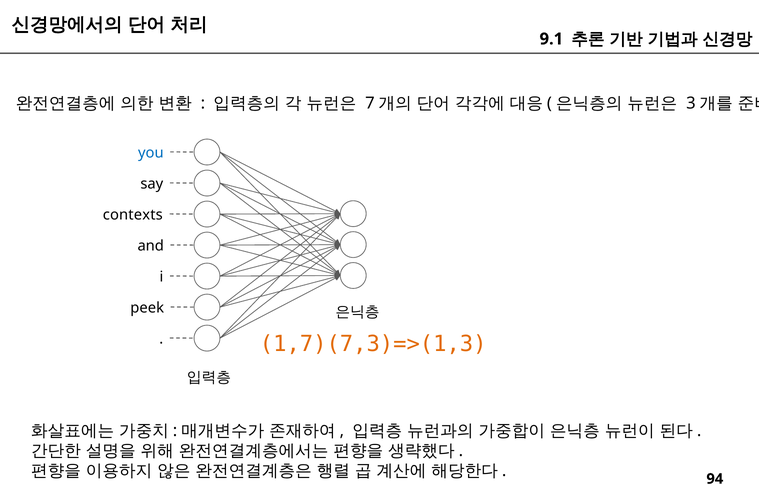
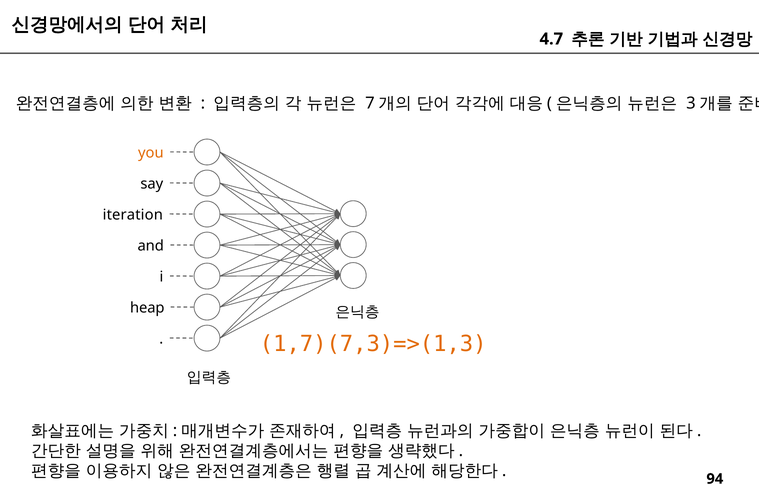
9.1: 9.1 -> 4.7 (551, 39)
you colour: blue -> orange (151, 153)
contexts: contexts -> iteration (133, 215)
peek: peek -> heap (147, 308)
